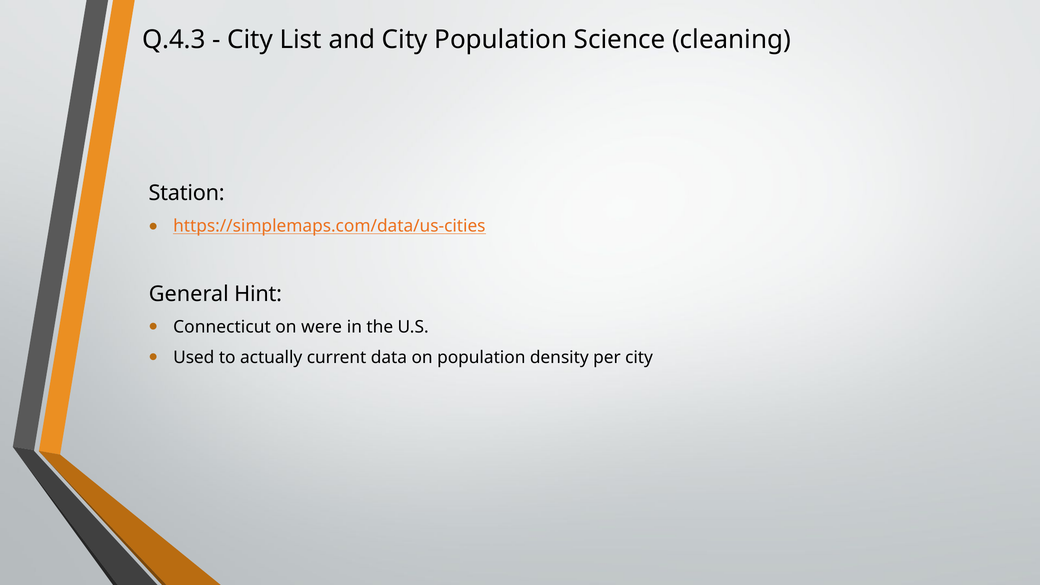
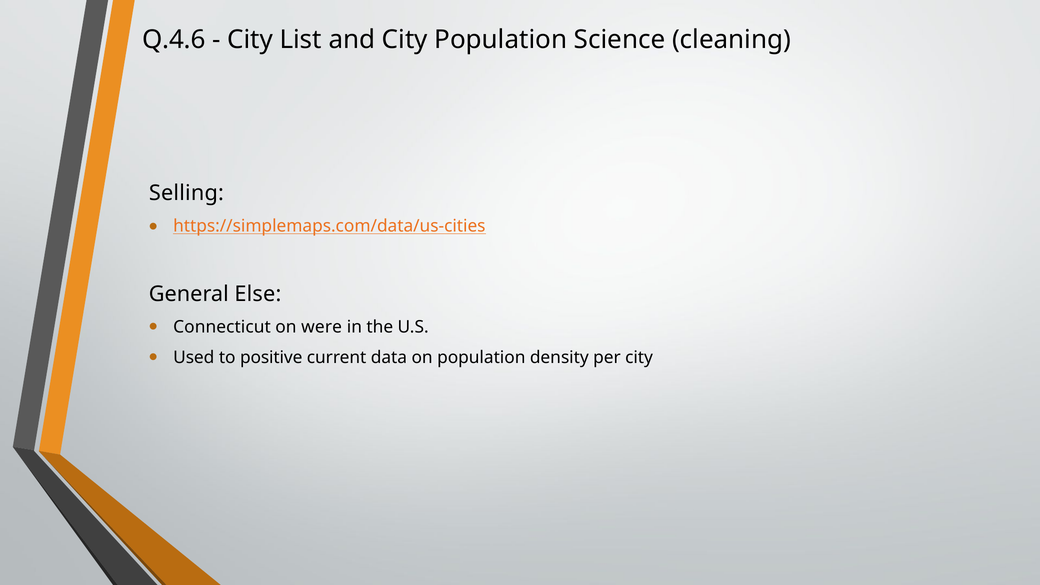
Q.4.3: Q.4.3 -> Q.4.6 (174, 40)
Station: Station -> Selling (186, 193)
Hint: Hint -> Else (258, 294)
actually: actually -> positive (271, 358)
